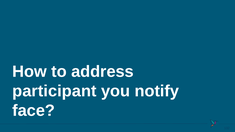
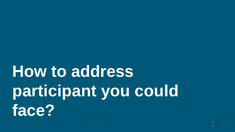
notify: notify -> could (157, 91)
